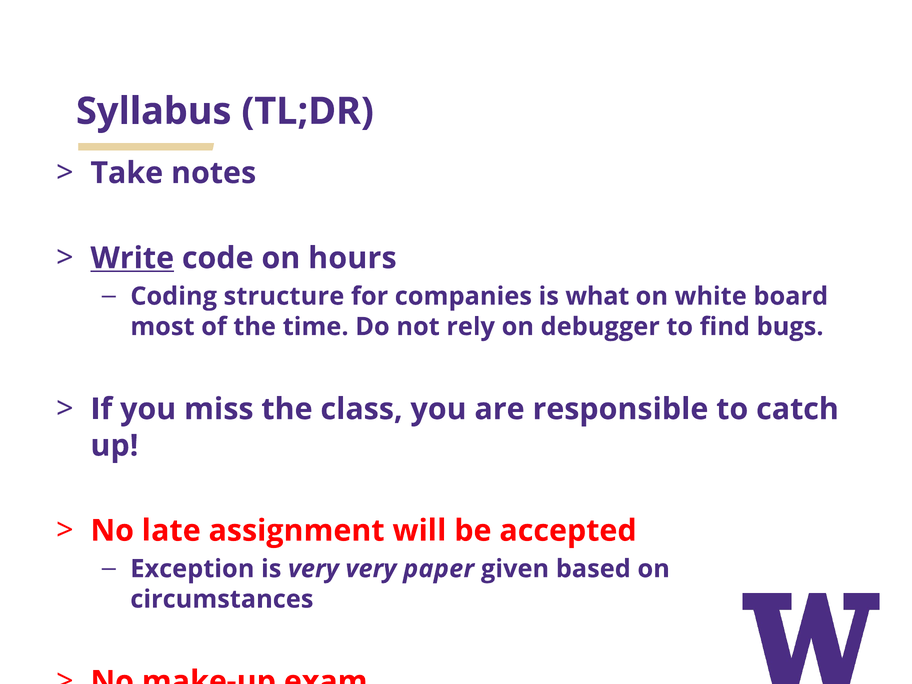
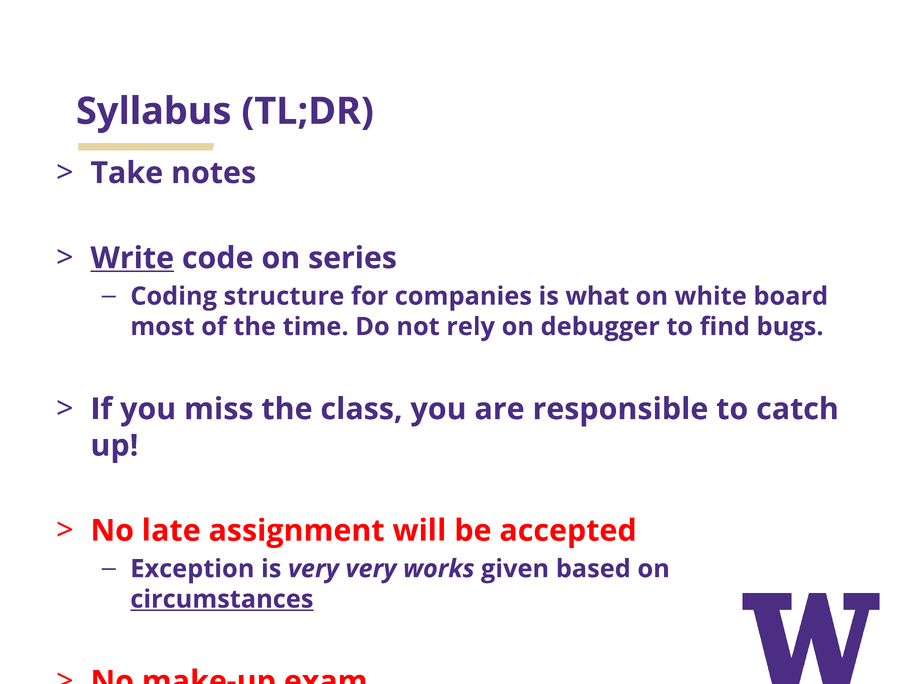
hours: hours -> series (353, 258)
paper: paper -> works (439, 569)
circumstances underline: none -> present (222, 599)
